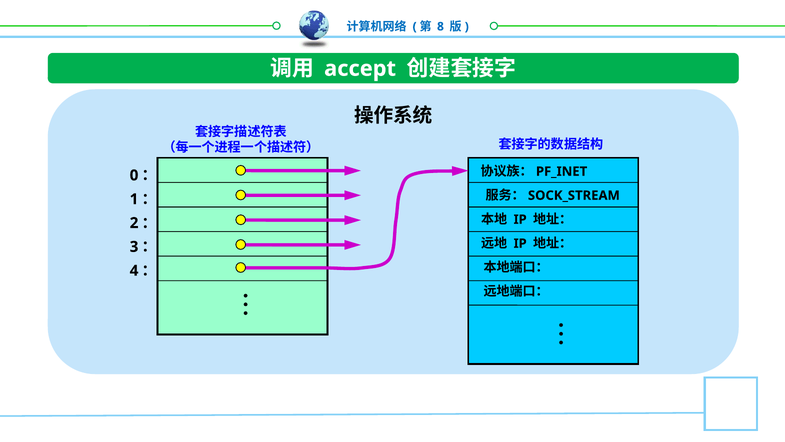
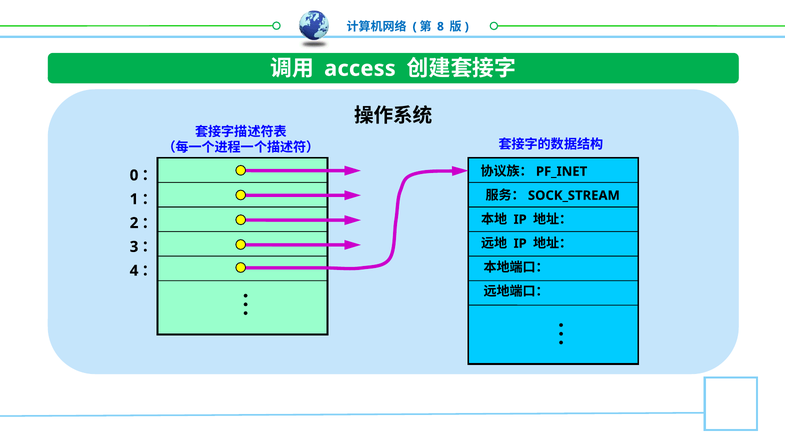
accept: accept -> access (360, 69)
